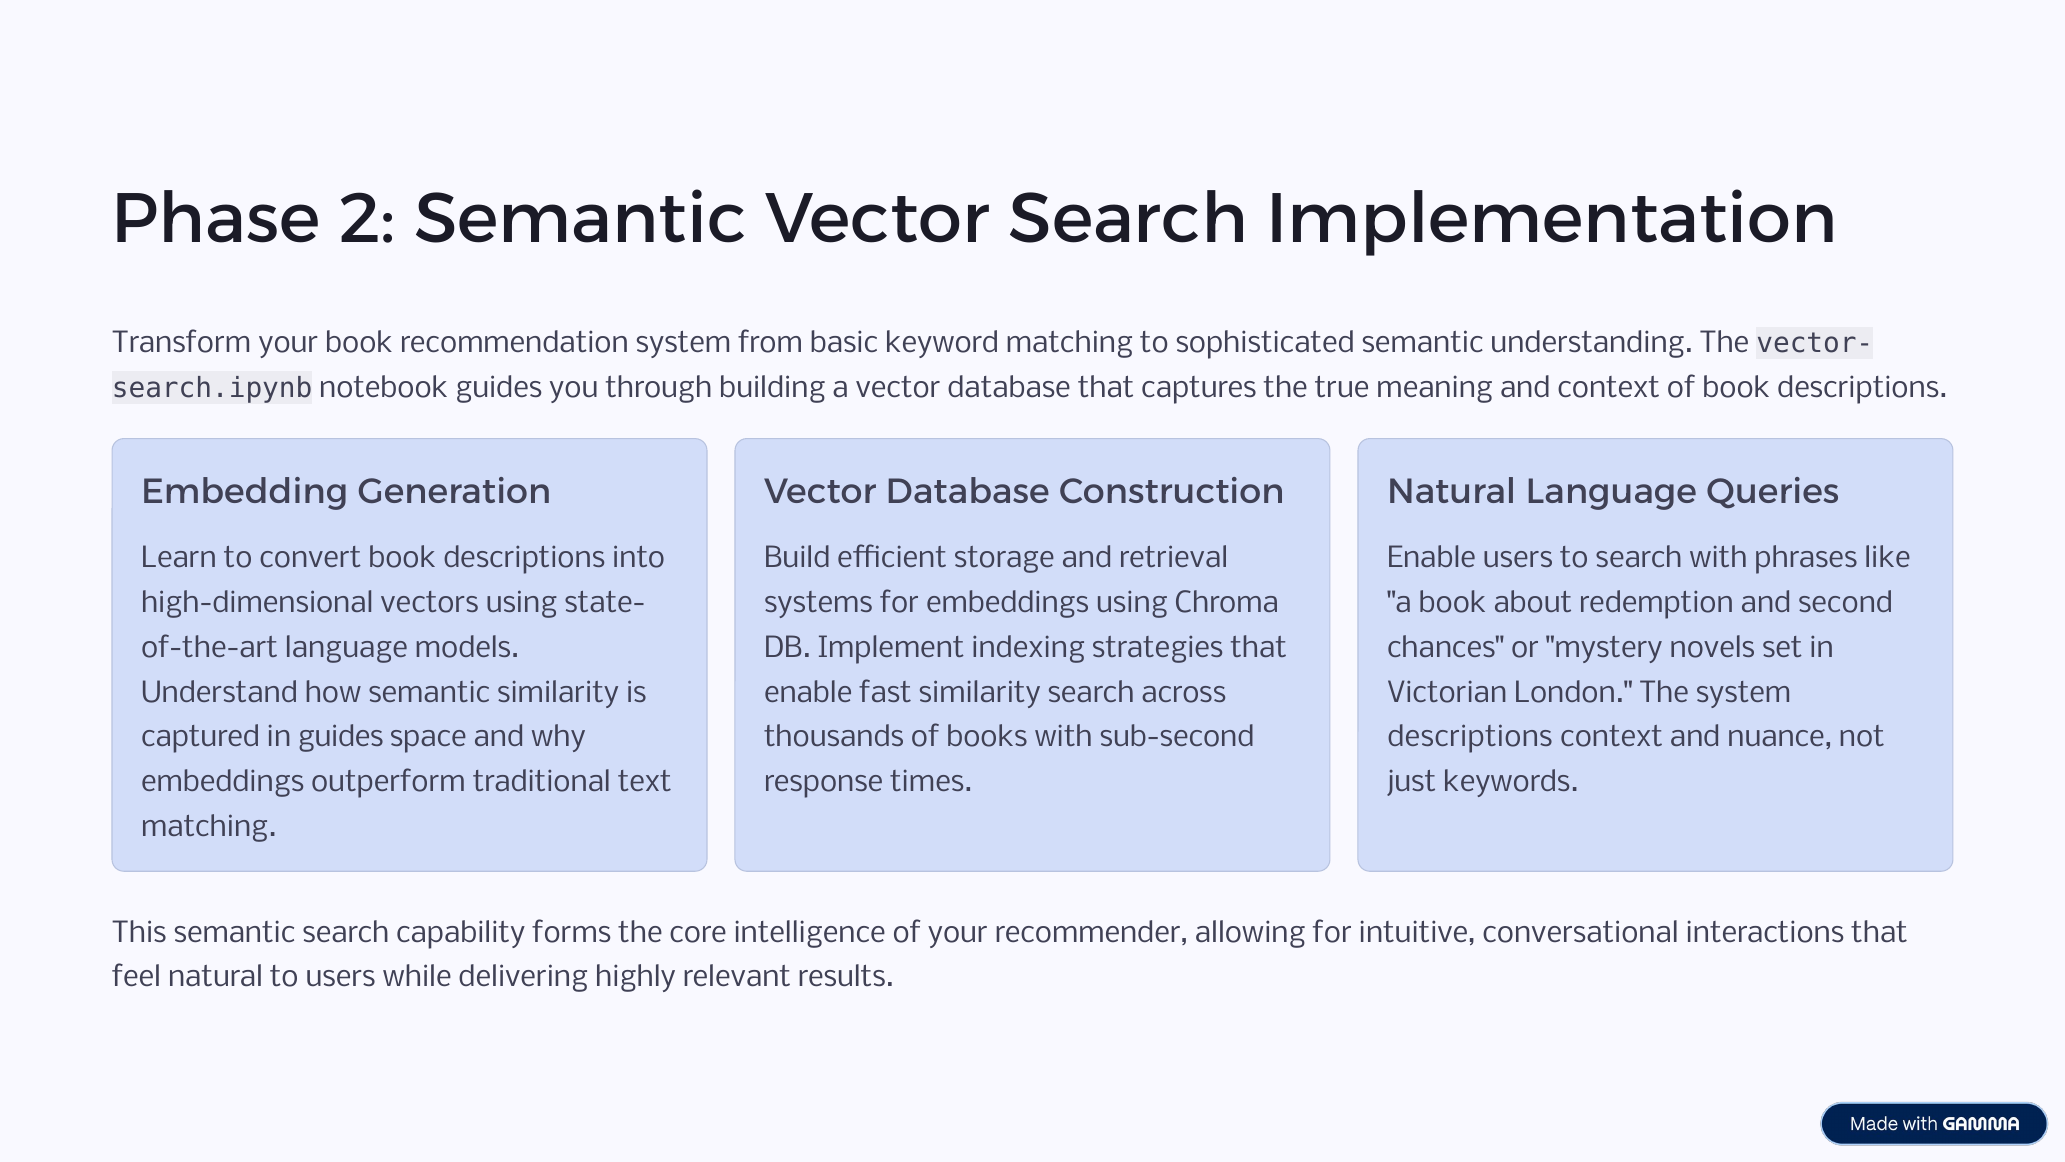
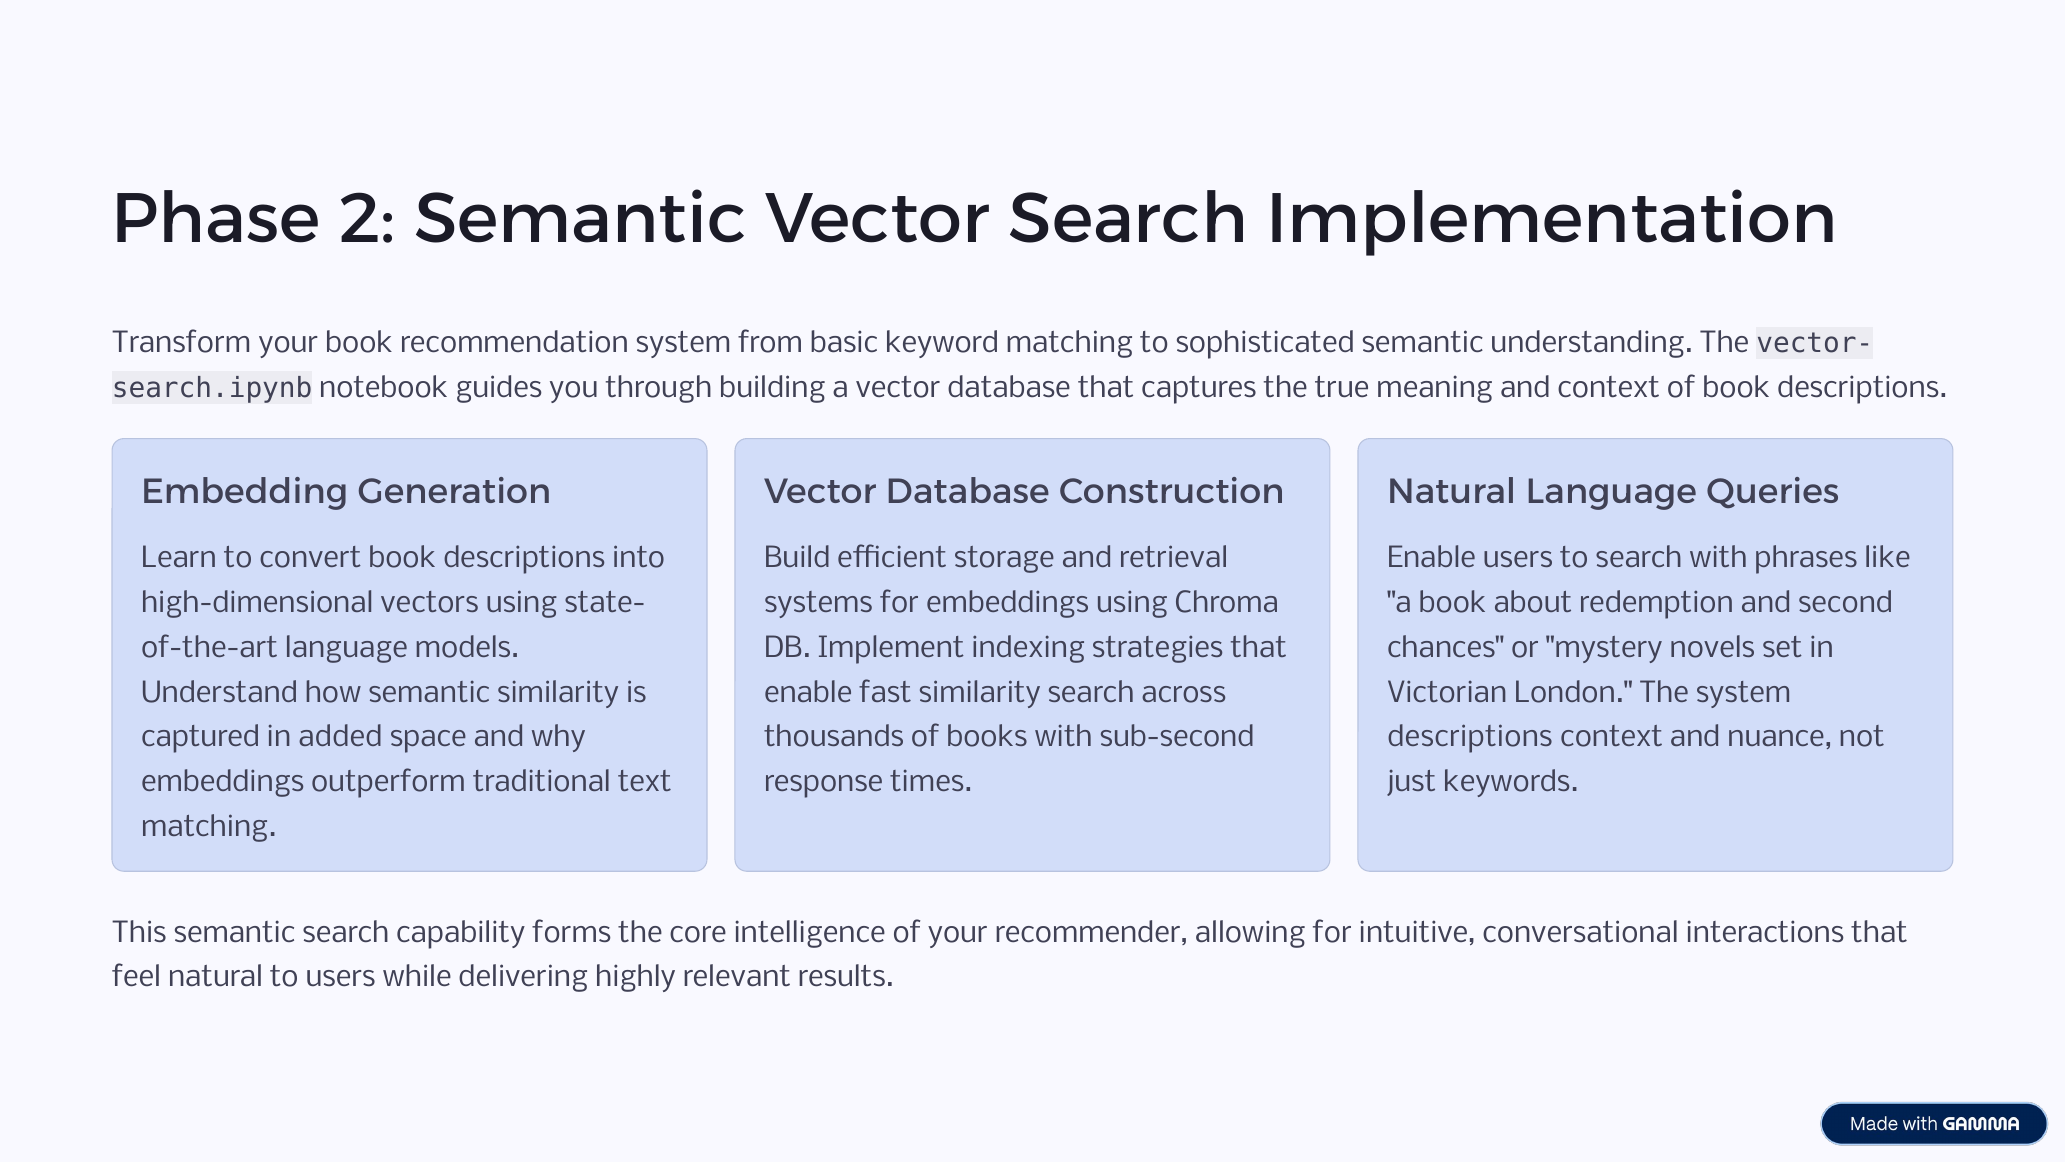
in guides: guides -> added (340, 737)
